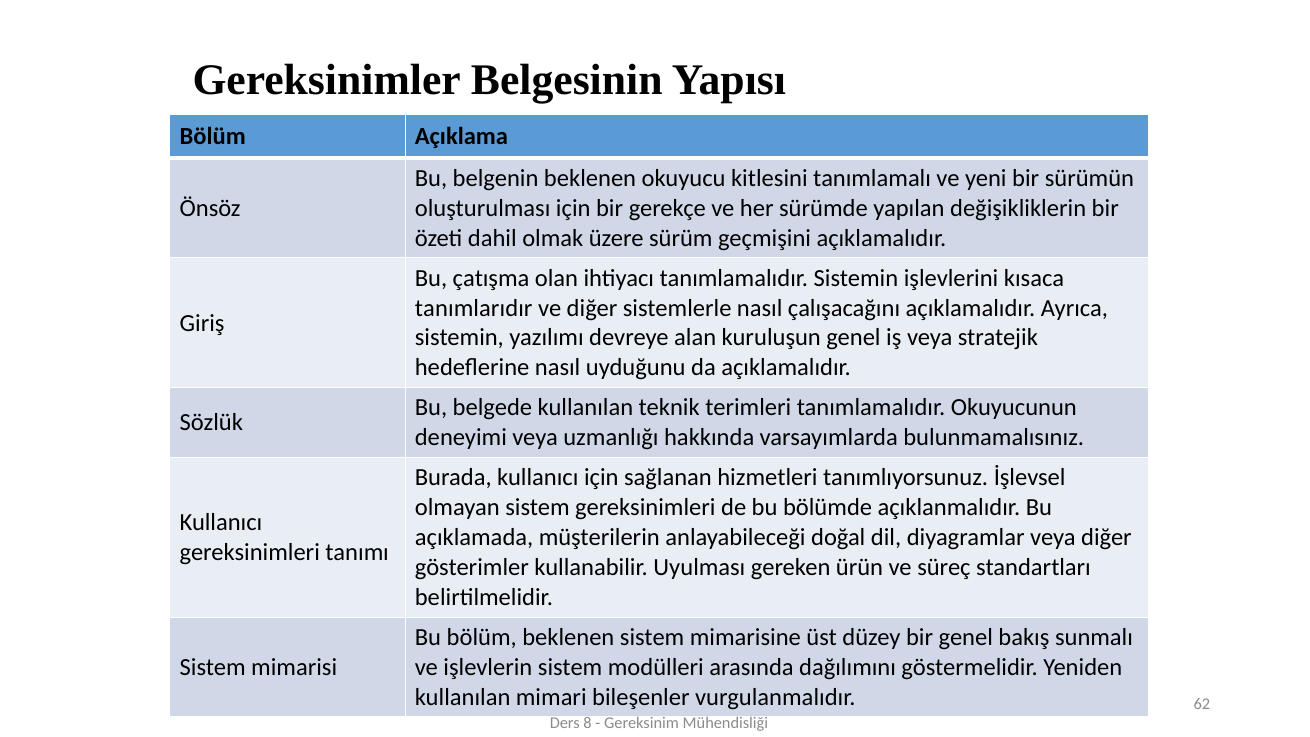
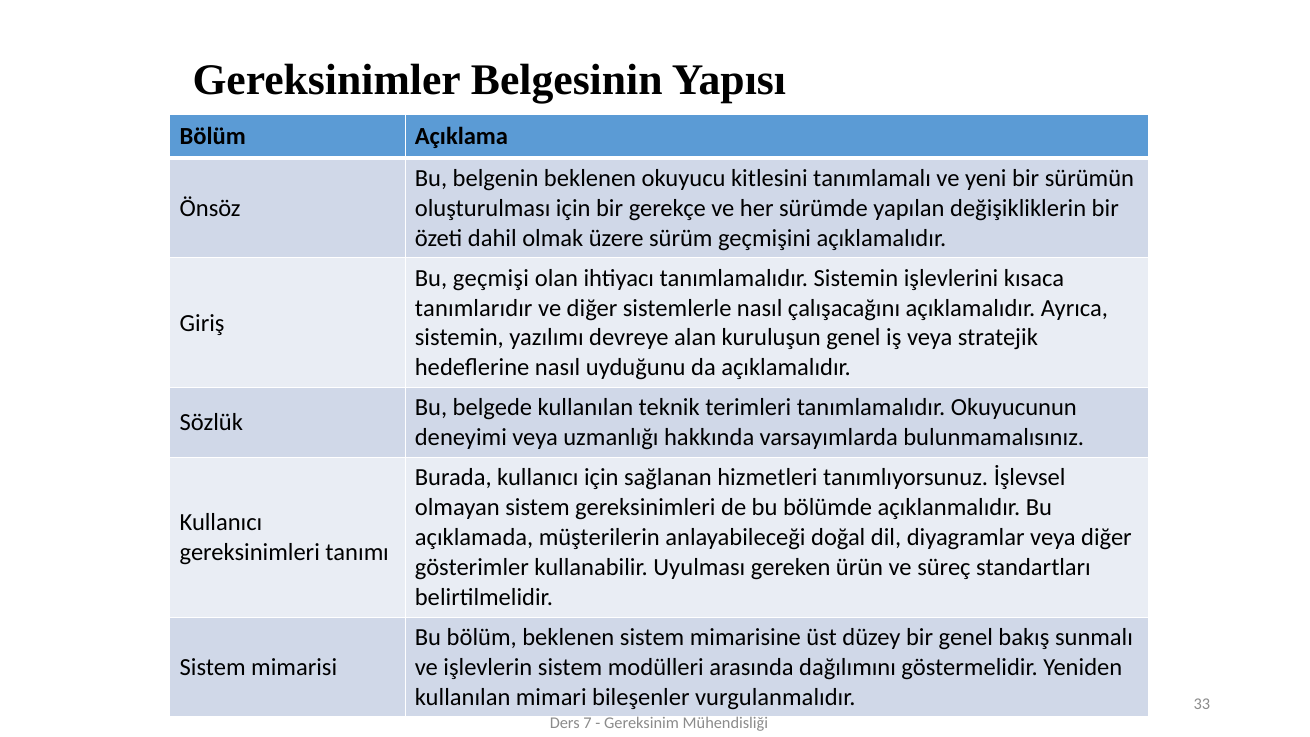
çatışma: çatışma -> geçmişi (491, 278)
62: 62 -> 33 (1202, 704)
8: 8 -> 7 (588, 723)
